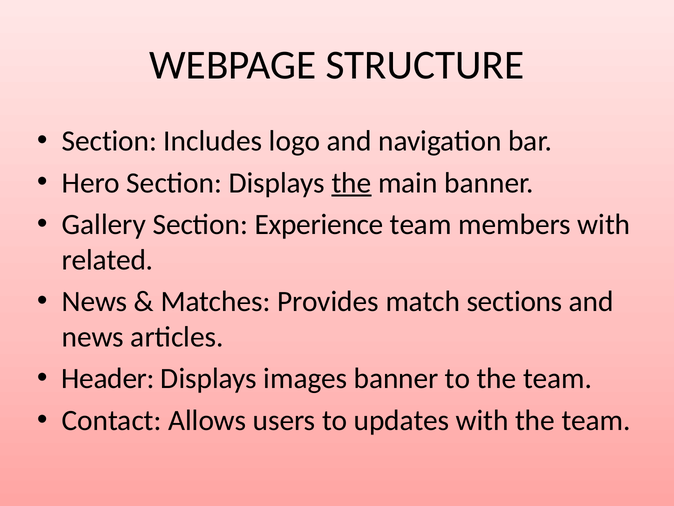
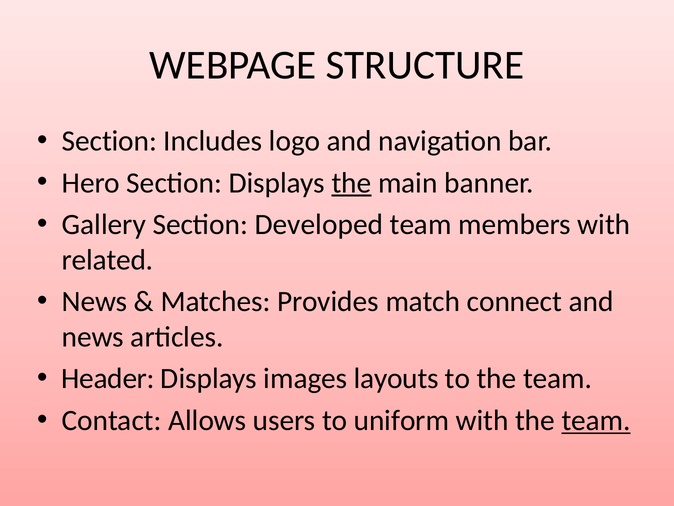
Experience: Experience -> Developed (319, 224)
sections: sections -> connect (514, 301)
images banner: banner -> layouts (396, 378)
updates: updates -> uniform (401, 420)
team underline: none -> present (596, 420)
